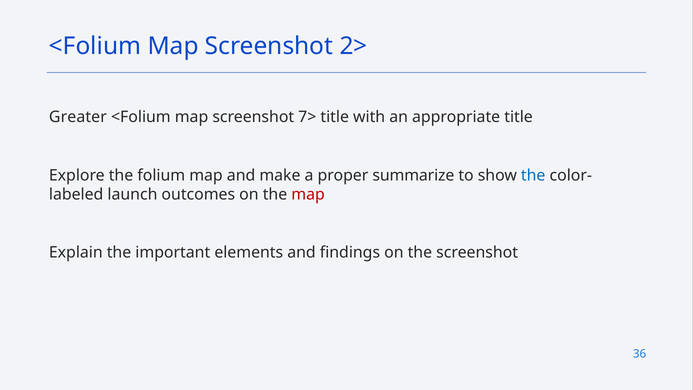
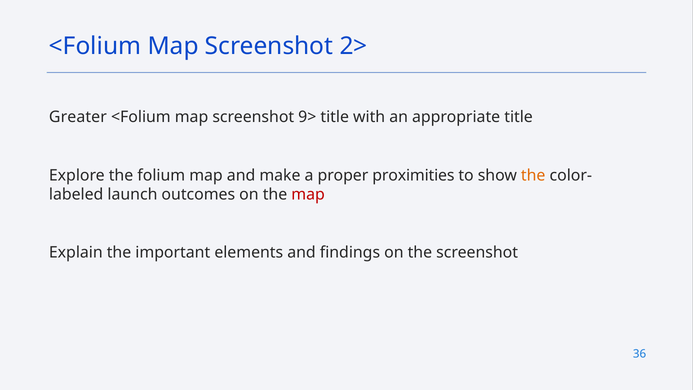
7>: 7> -> 9> (307, 117)
summarize: summarize -> proximities (413, 175)
the colour: blue -> orange (533, 175)
